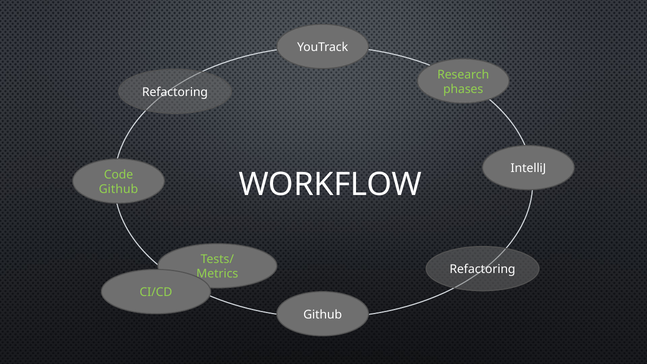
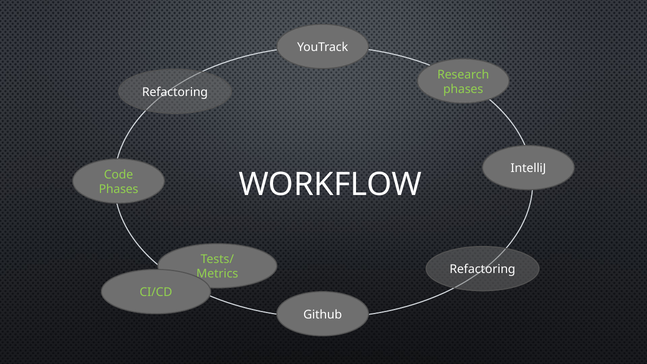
Github: Github -> Phases (119, 189)
